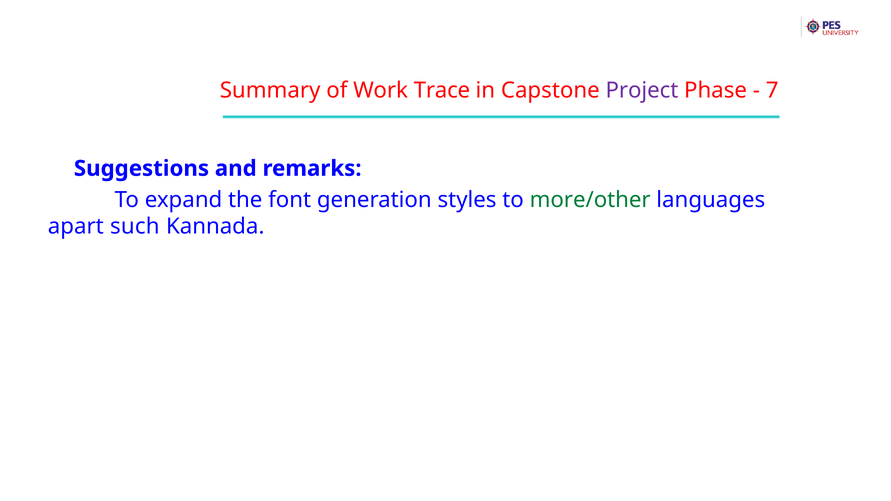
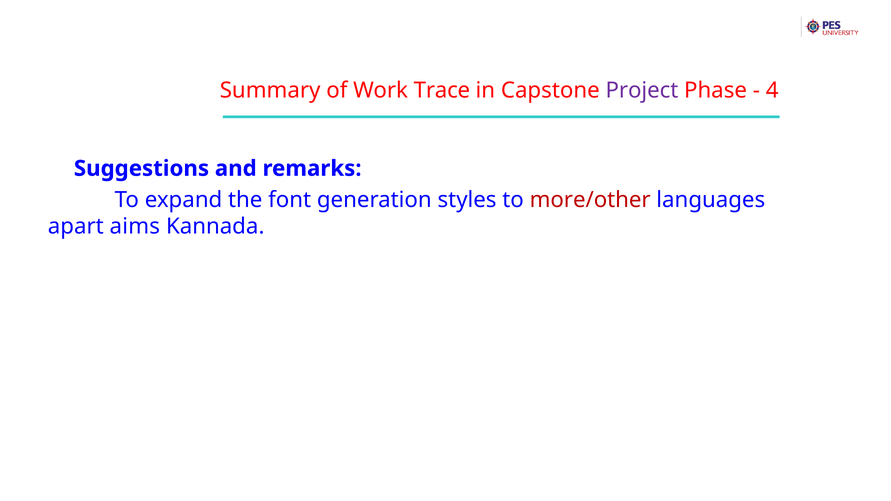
7: 7 -> 4 (772, 91)
more/other colour: green -> red (590, 200)
such: such -> aims (135, 227)
